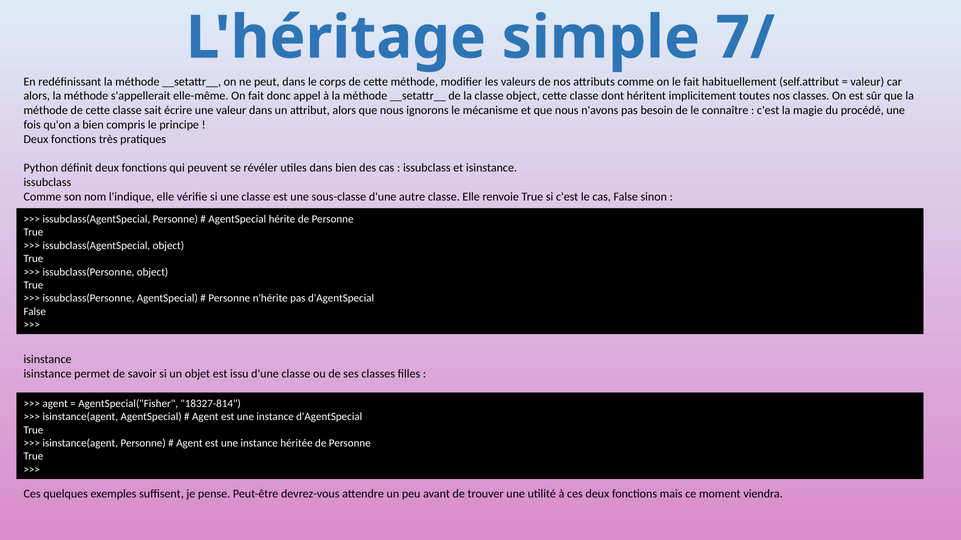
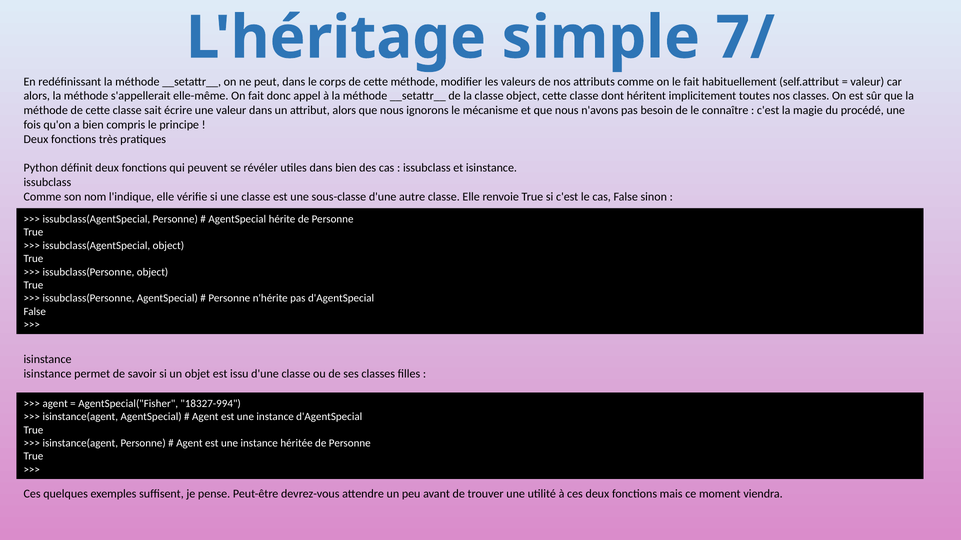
18327-814: 18327-814 -> 18327-994 (211, 404)
